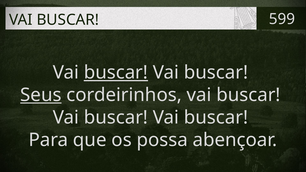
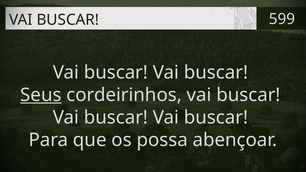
buscar underline: present -> none (116, 73)
